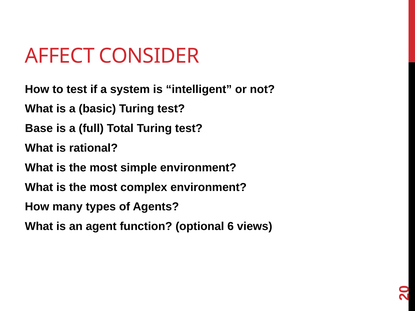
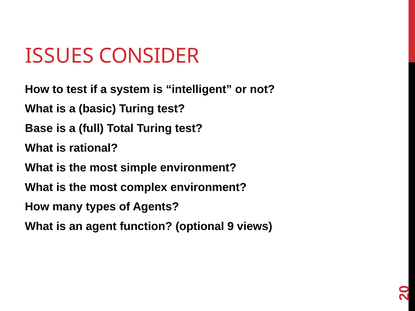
AFFECT: AFFECT -> ISSUES (59, 56)
6: 6 -> 9 (231, 227)
